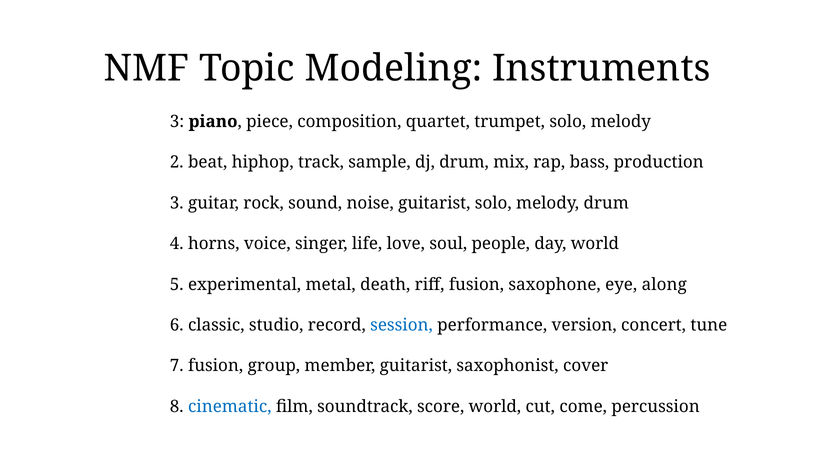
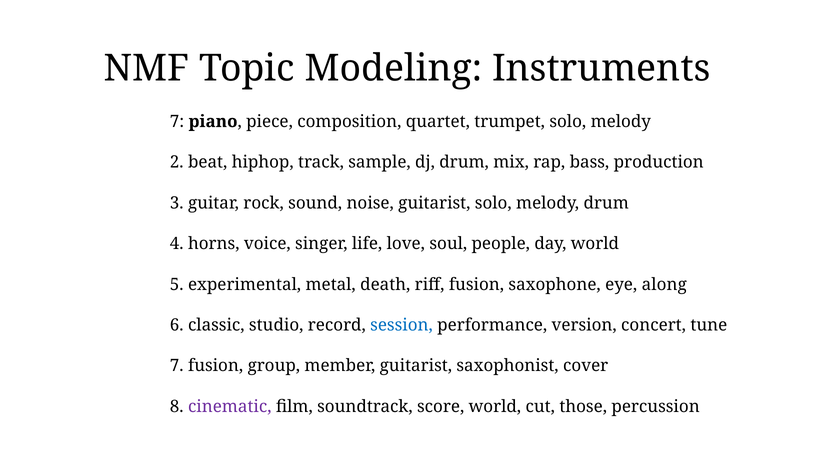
3: 3 -> 7 (177, 122)
cinematic colour: blue -> purple (230, 407)
come: come -> those (583, 407)
